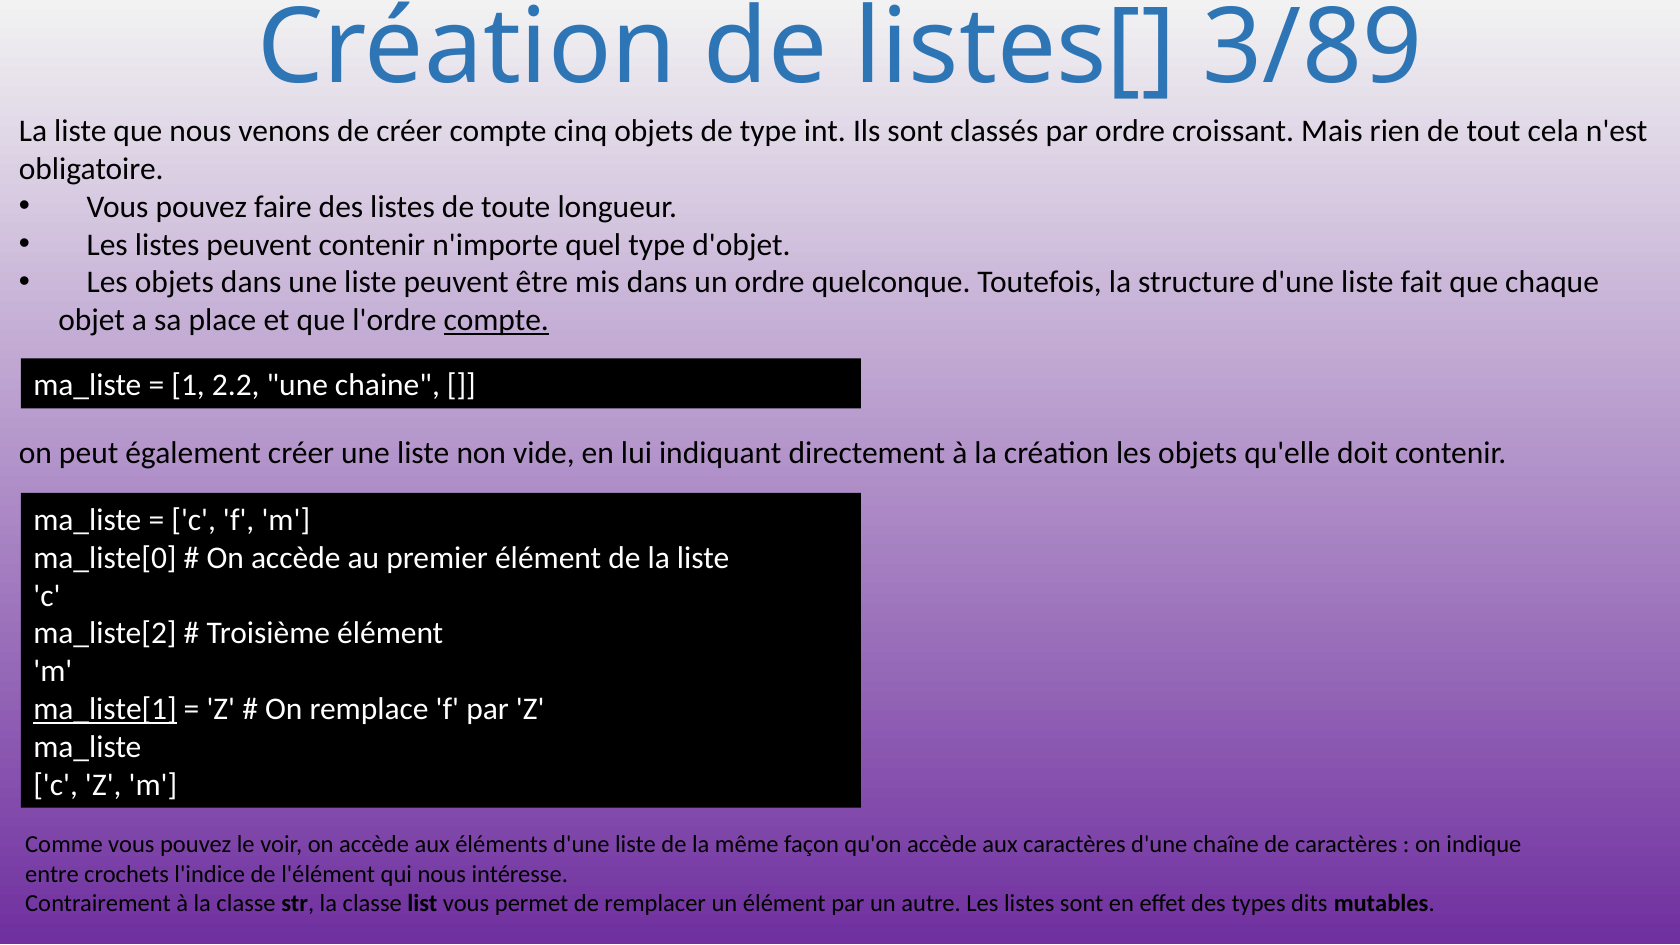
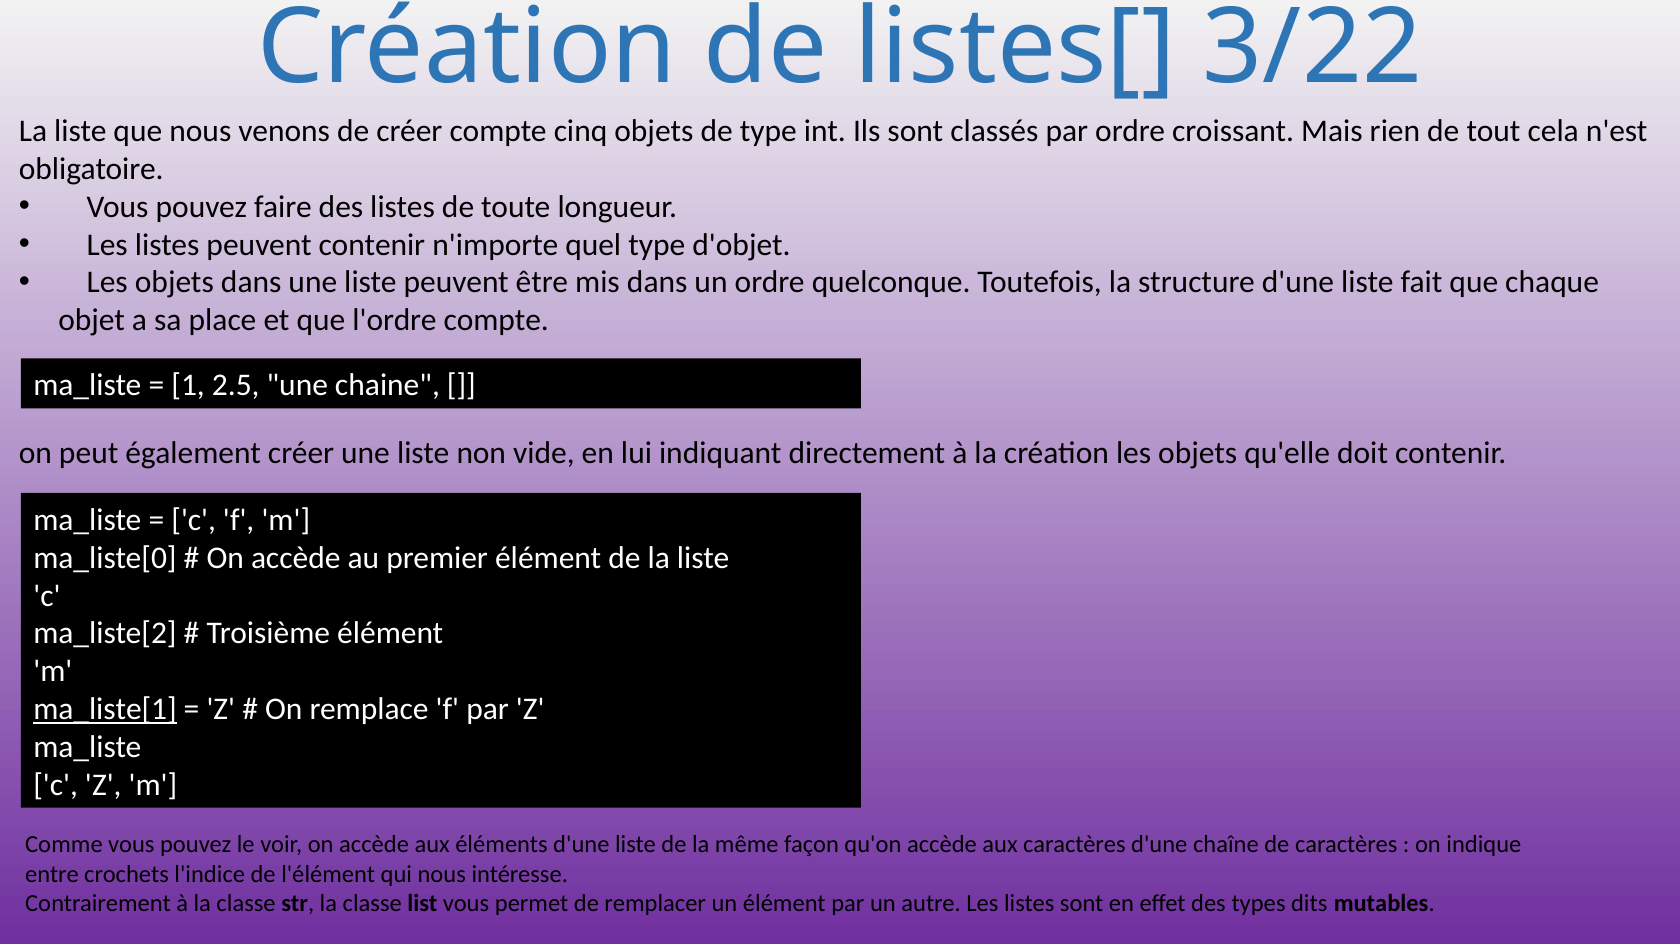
3/89: 3/89 -> 3/22 (1313, 48)
compte underline: present -> none (496, 320)
2.2: 2.2 -> 2.5 (236, 386)
